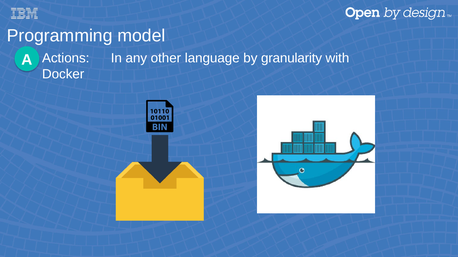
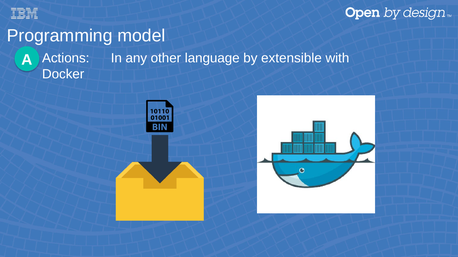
granularity: granularity -> extensible (291, 58)
